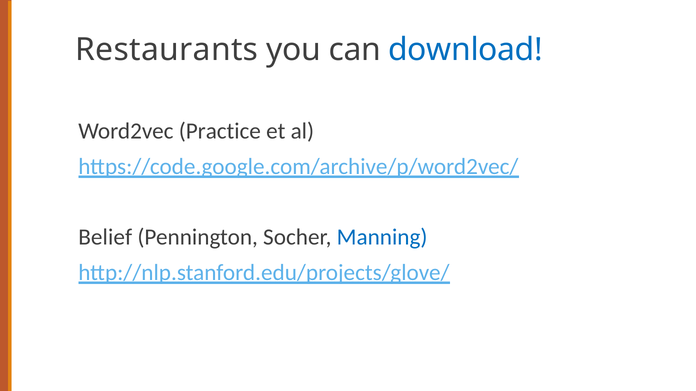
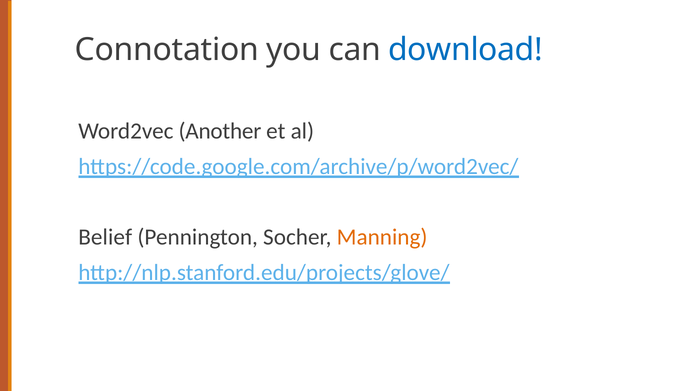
Restaurants: Restaurants -> Connotation (167, 50)
Practice: Practice -> Another (220, 131)
Manning colour: blue -> orange (382, 237)
